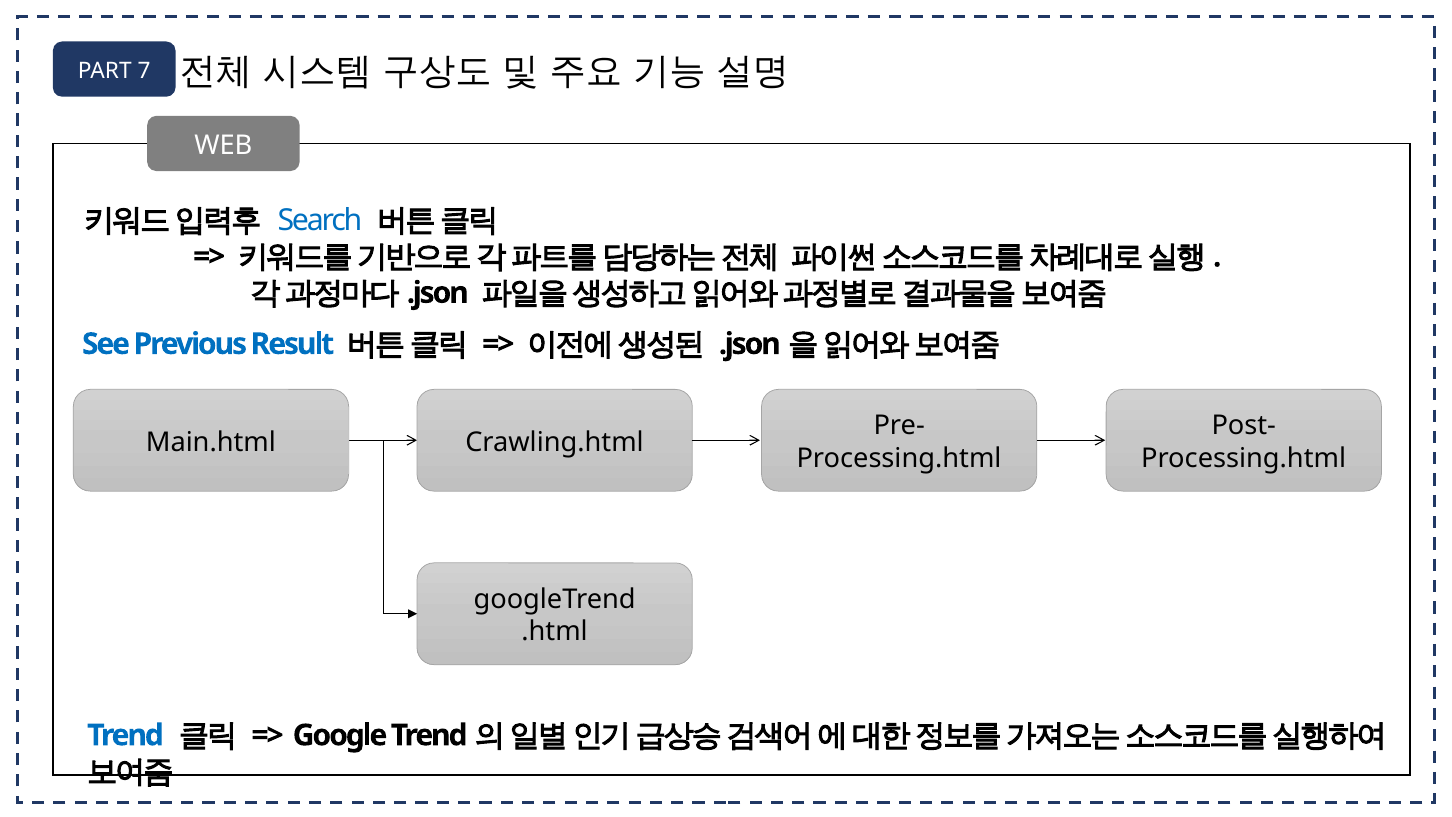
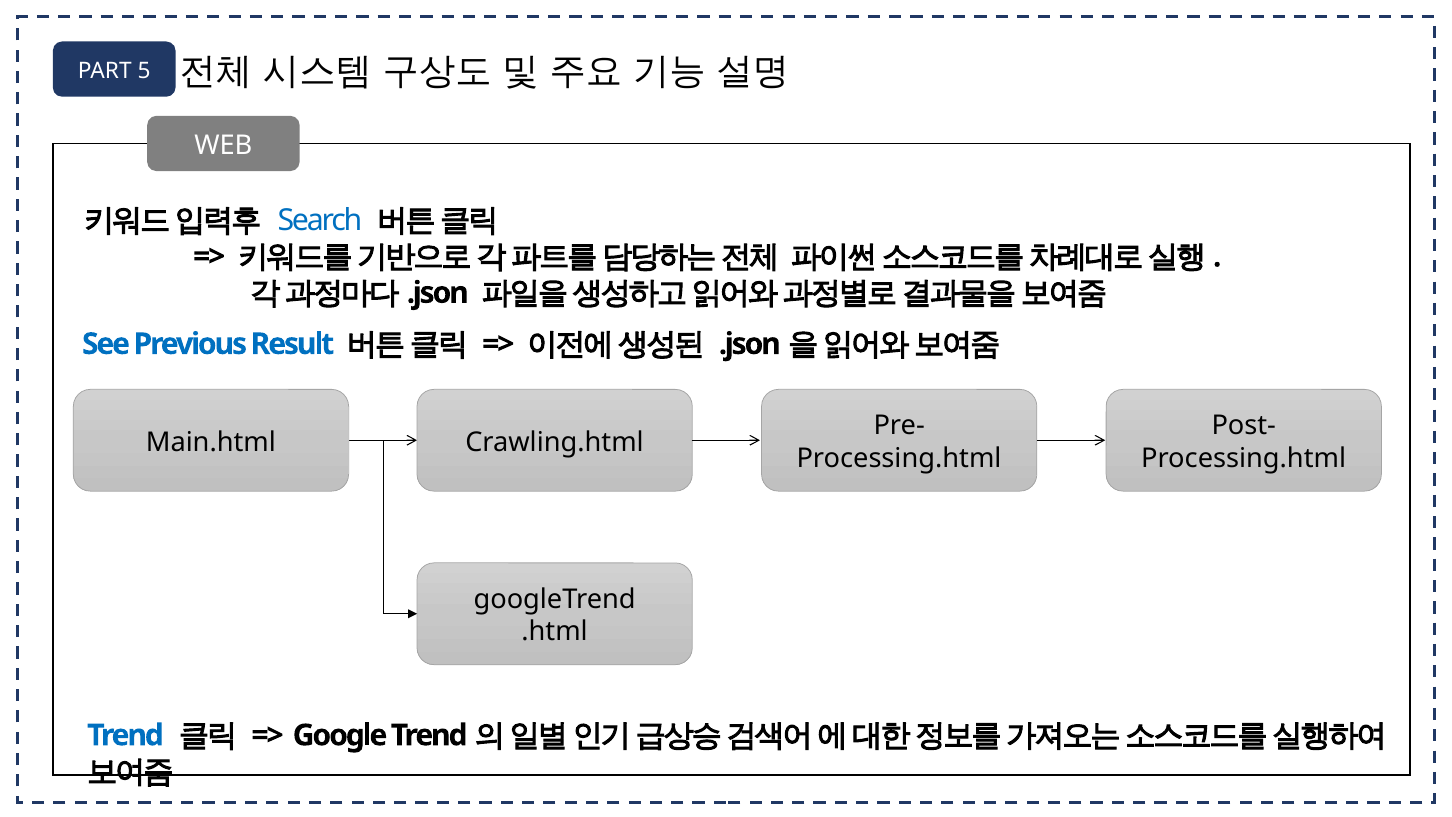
7: 7 -> 5 (144, 71)
